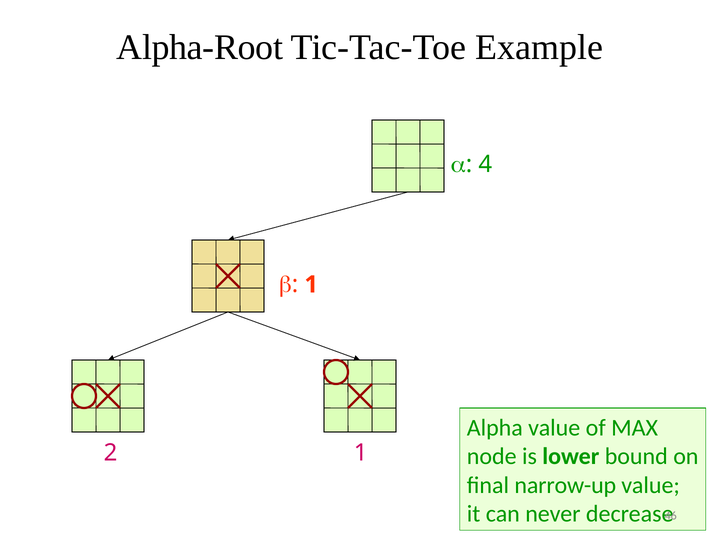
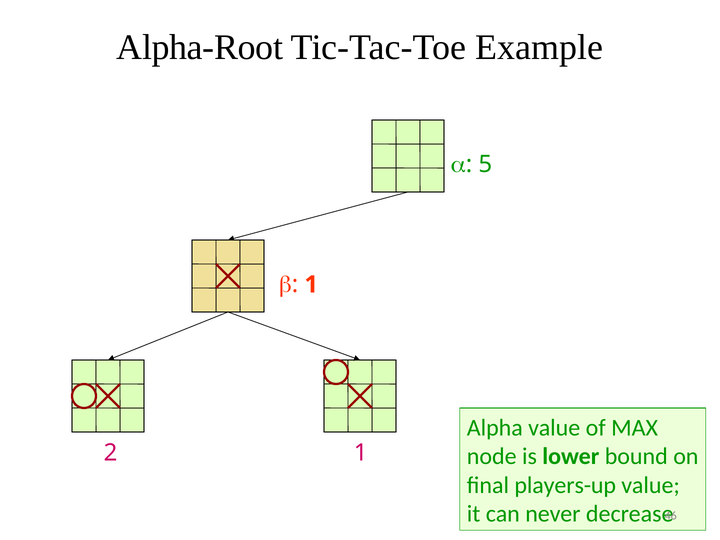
4: 4 -> 5 (485, 164)
narrow-up: narrow-up -> players-up (565, 485)
